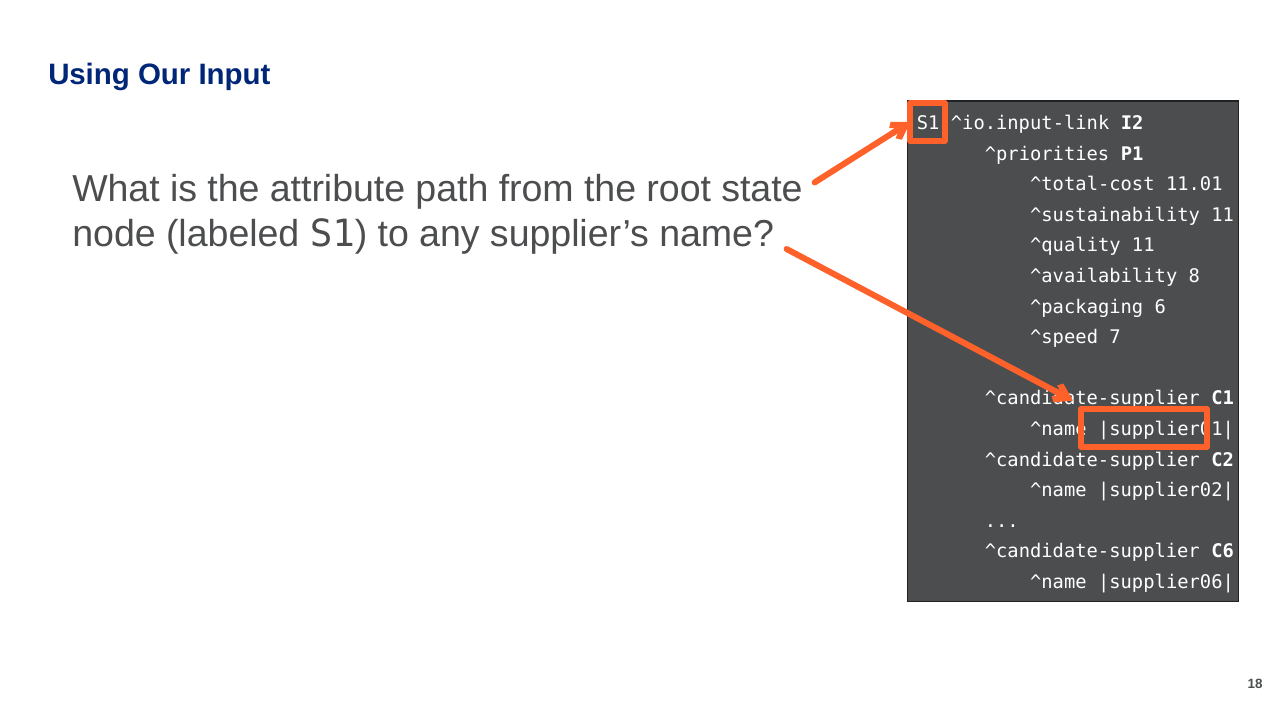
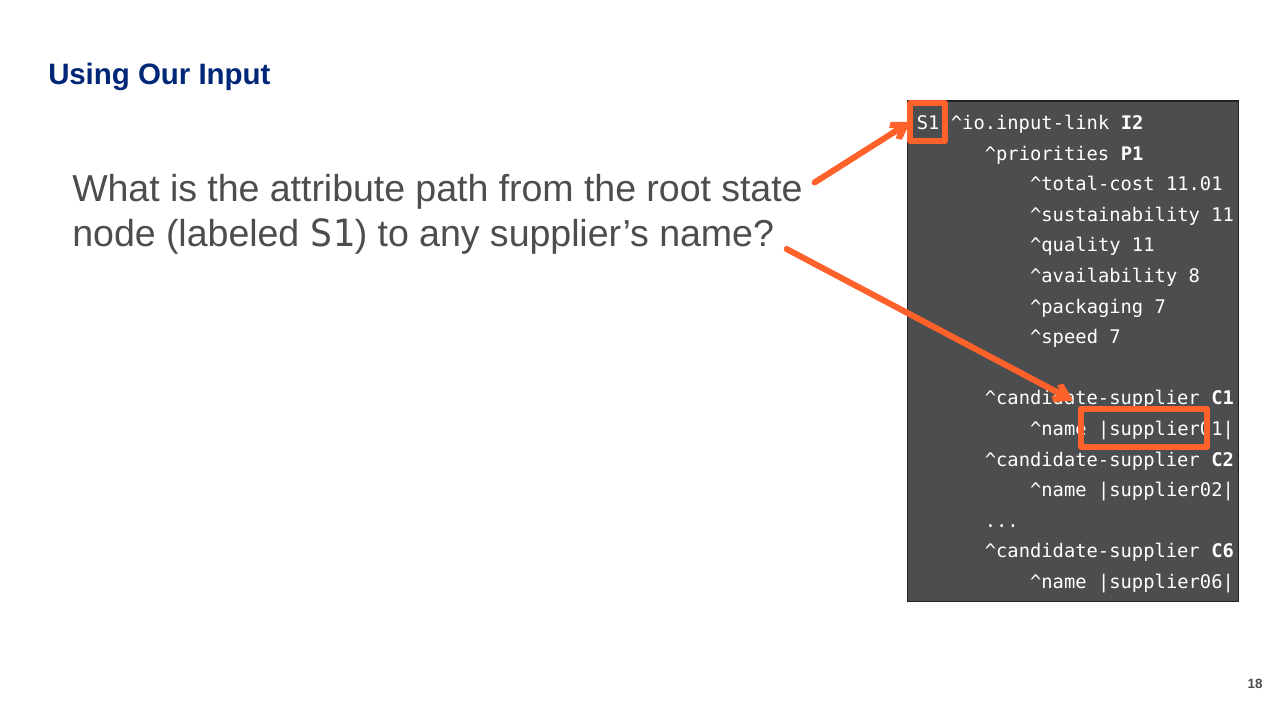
6: 6 -> 7 (1160, 307)
